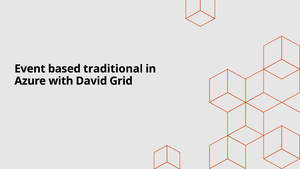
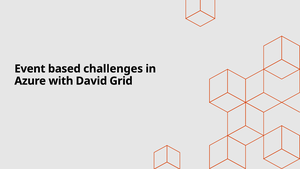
traditional: traditional -> challenges (113, 69)
